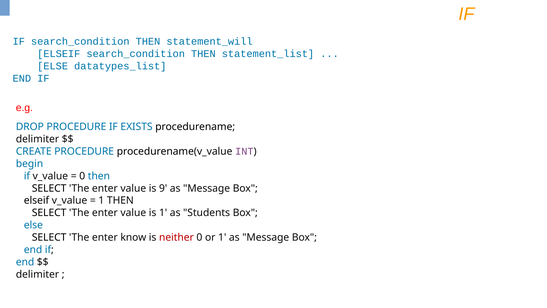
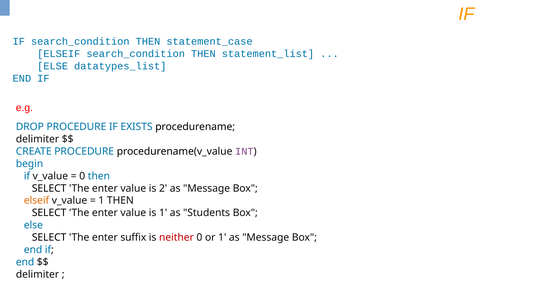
statement_will: statement_will -> statement_case (210, 41)
9: 9 -> 2 (163, 188)
elseif colour: black -> orange (36, 200)
know: know -> suffix (133, 237)
